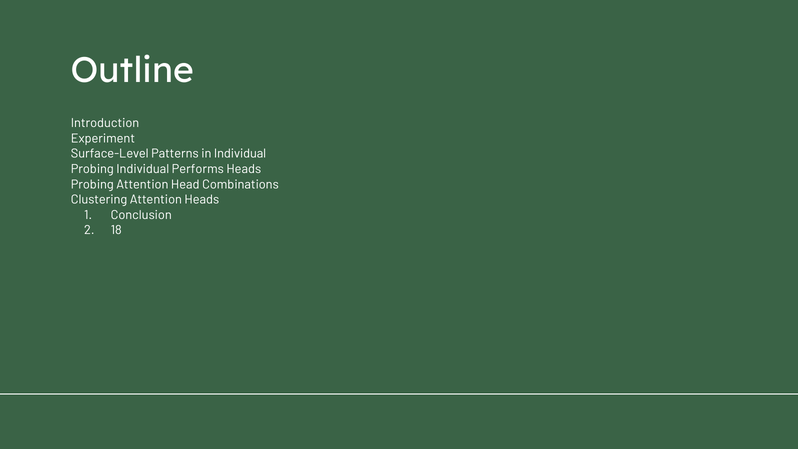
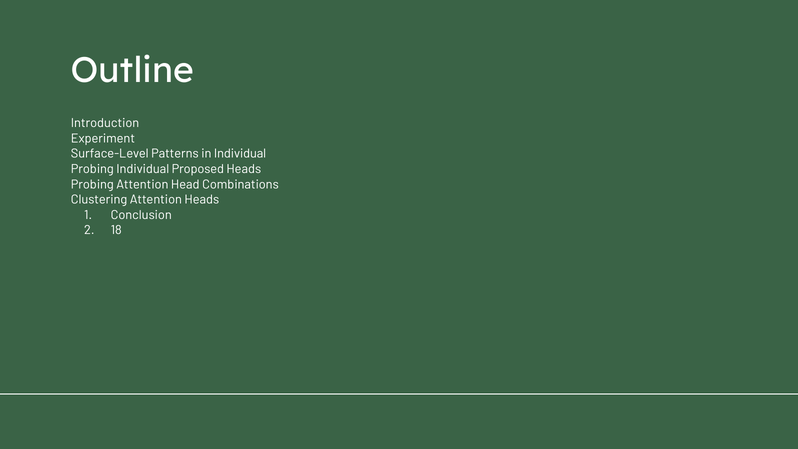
Performs: Performs -> Proposed (198, 169)
